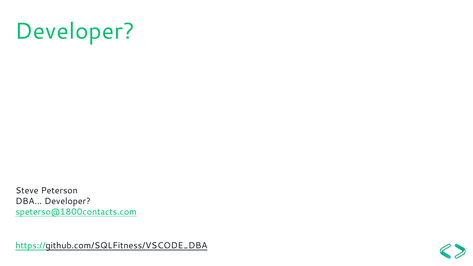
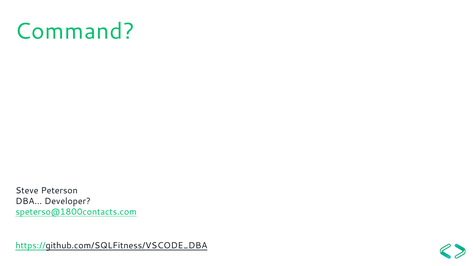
Developer: Developer -> Command (75, 31)
